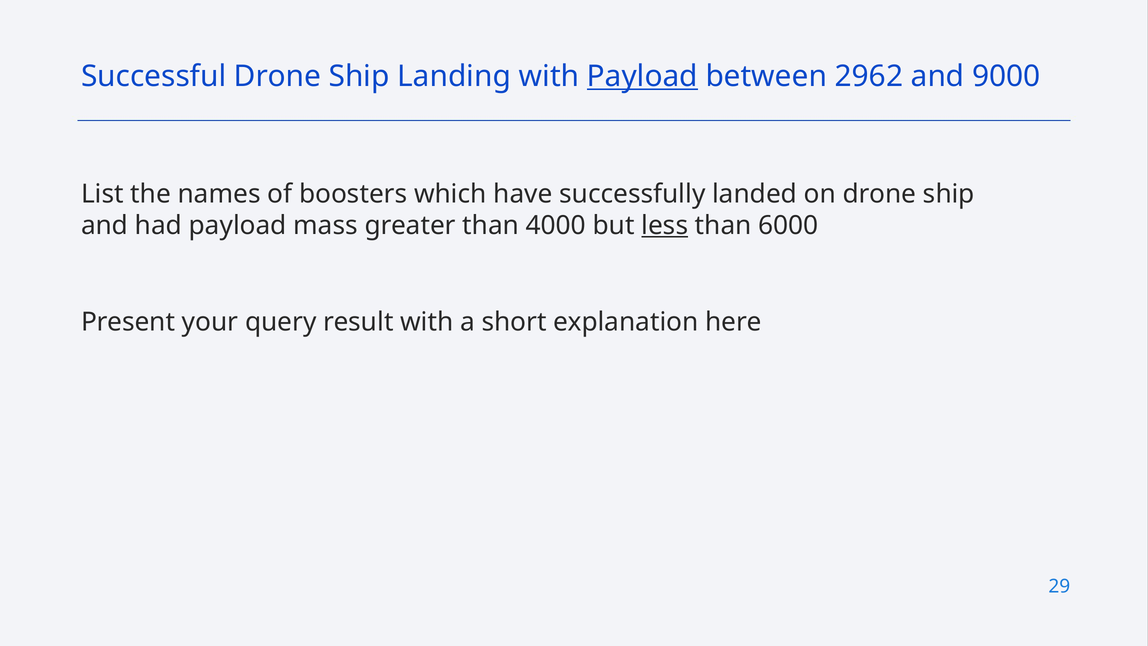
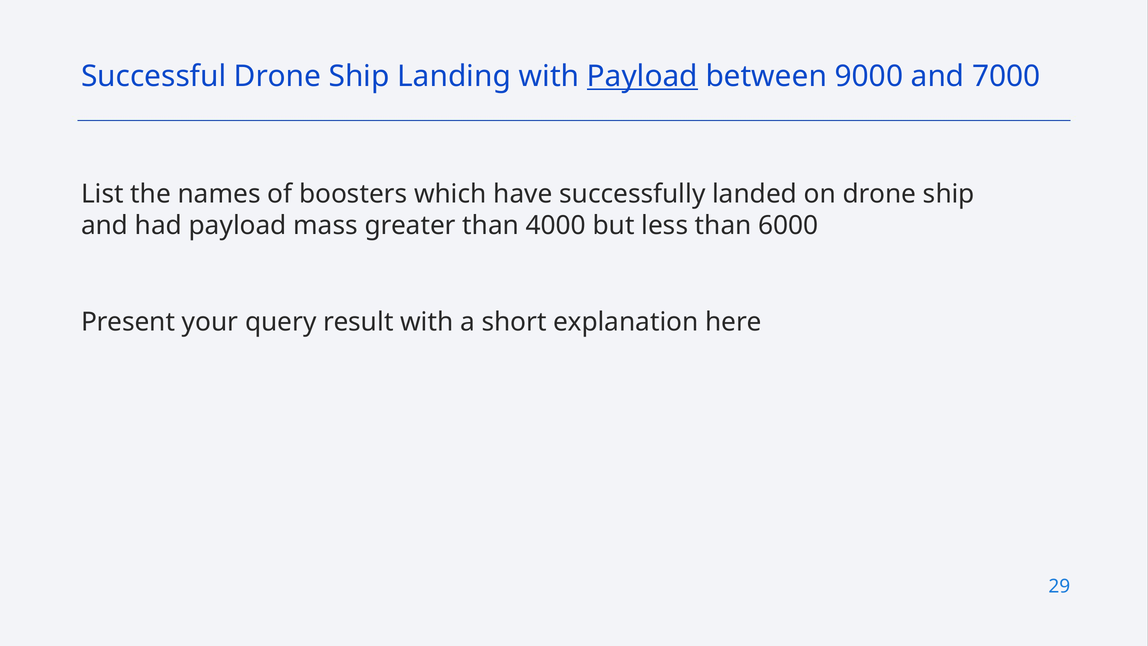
2962: 2962 -> 9000 (869, 76)
9000: 9000 -> 7000 (1006, 76)
less underline: present -> none (665, 225)
